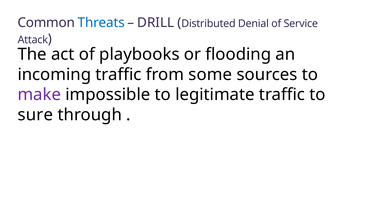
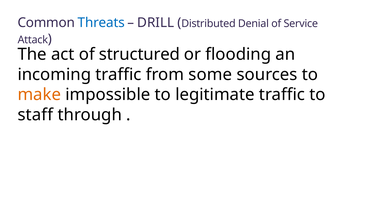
playbooks: playbooks -> structured (139, 54)
make colour: purple -> orange (39, 95)
sure: sure -> staff (35, 115)
